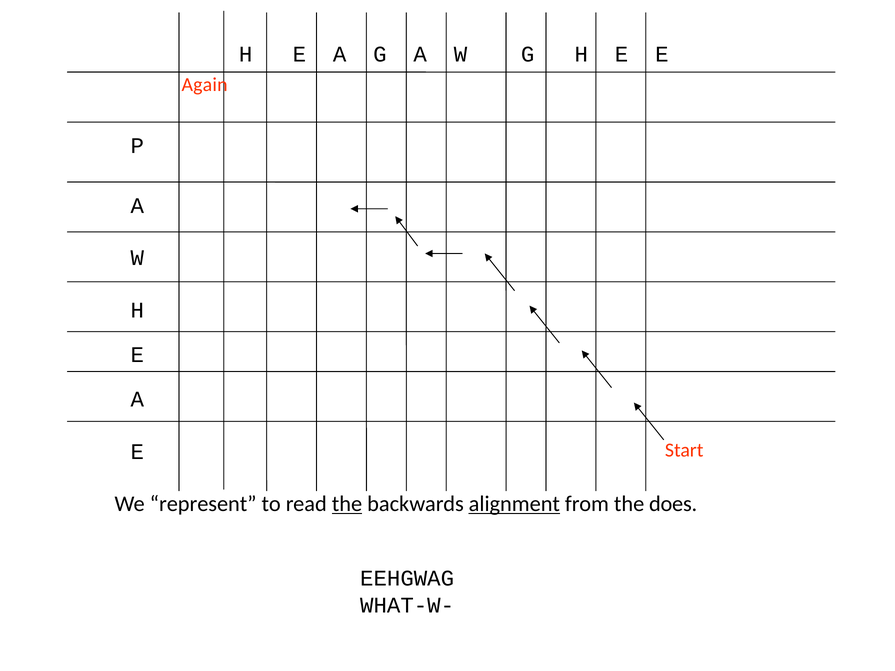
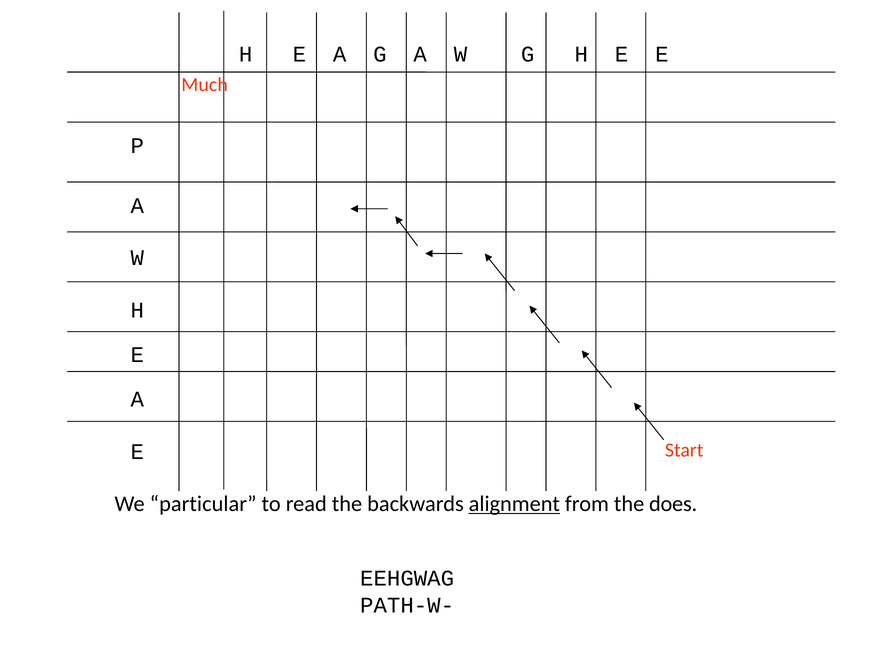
Again: Again -> Much (205, 85)
represent: represent -> particular (203, 504)
the underline: present -> none (347, 504)
WHAT-W-: WHAT-W- -> PATH-W- (407, 606)
